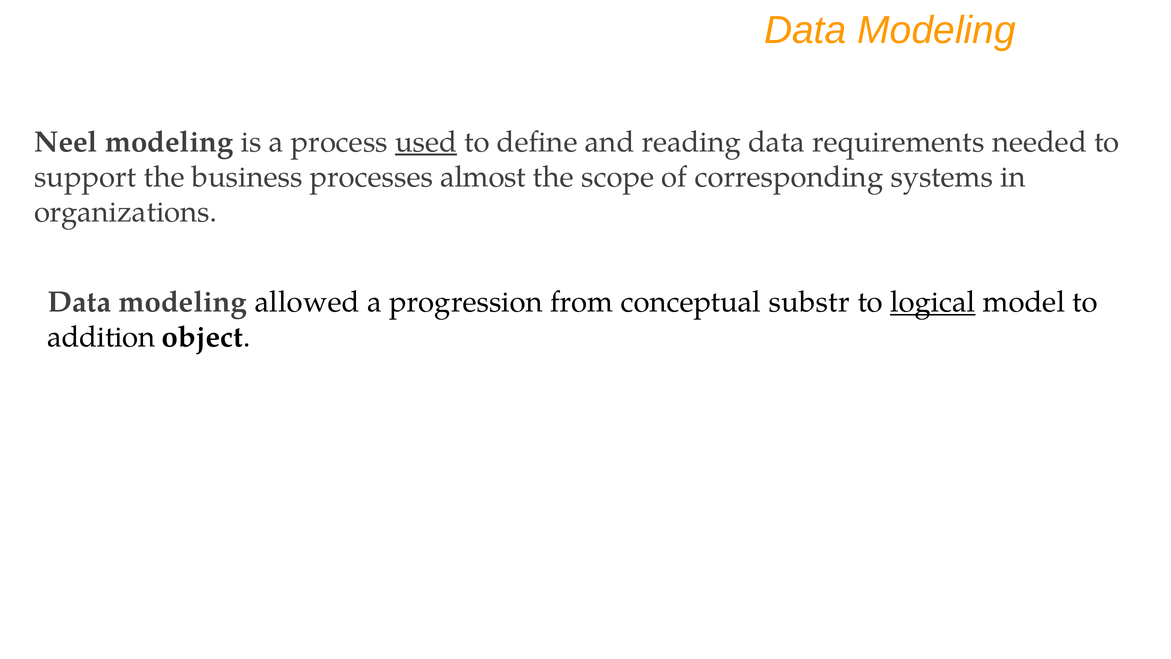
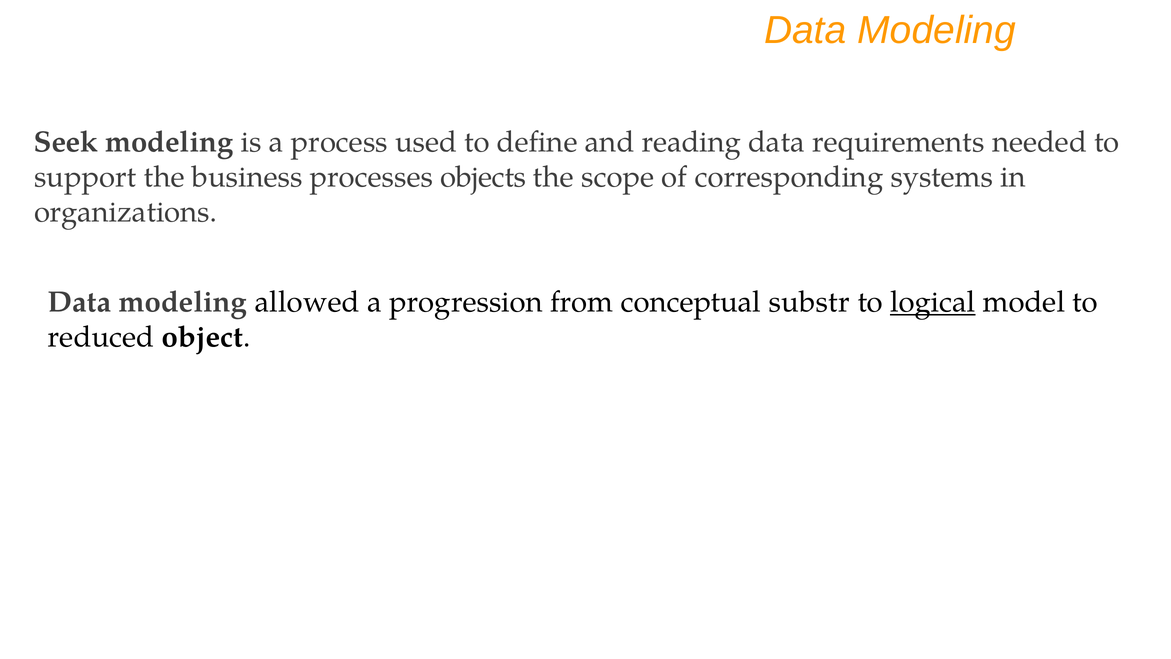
Neel: Neel -> Seek (66, 142)
used underline: present -> none (426, 142)
almost: almost -> objects (483, 177)
addition: addition -> reduced (101, 337)
